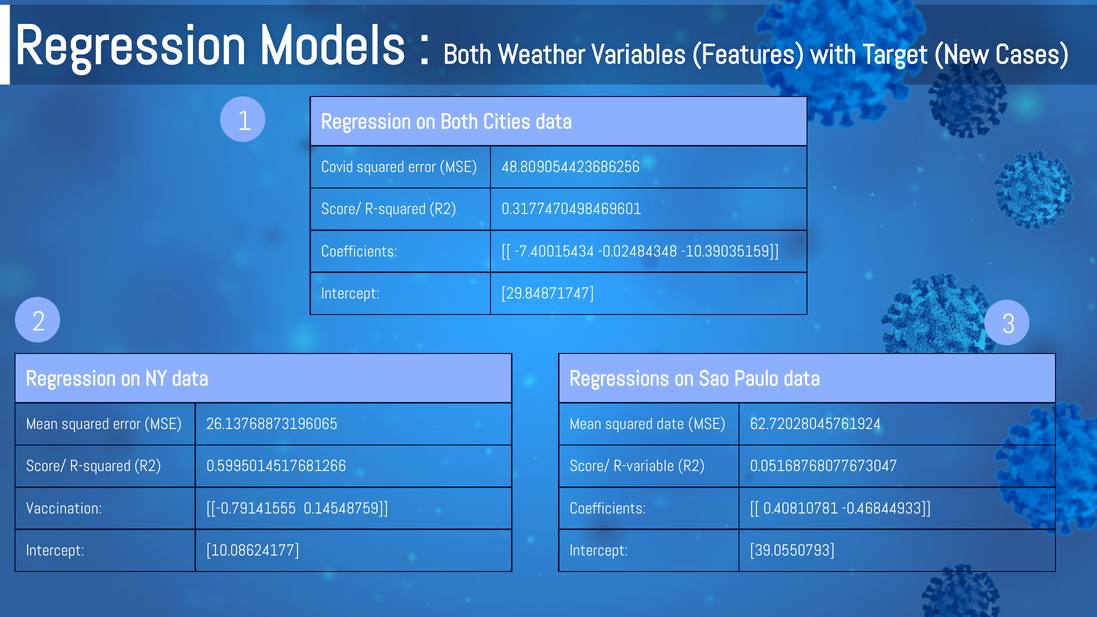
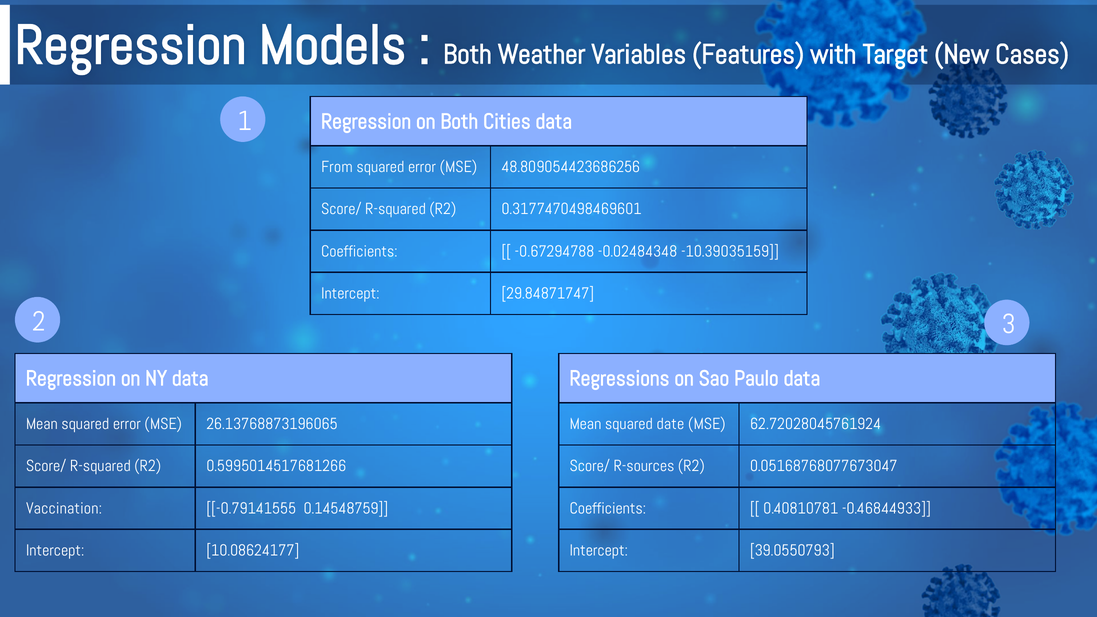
Covid: Covid -> From (337, 167)
-7.40015434: -7.40015434 -> -0.67294788 (555, 251)
R-variable: R-variable -> R-sources (644, 466)
